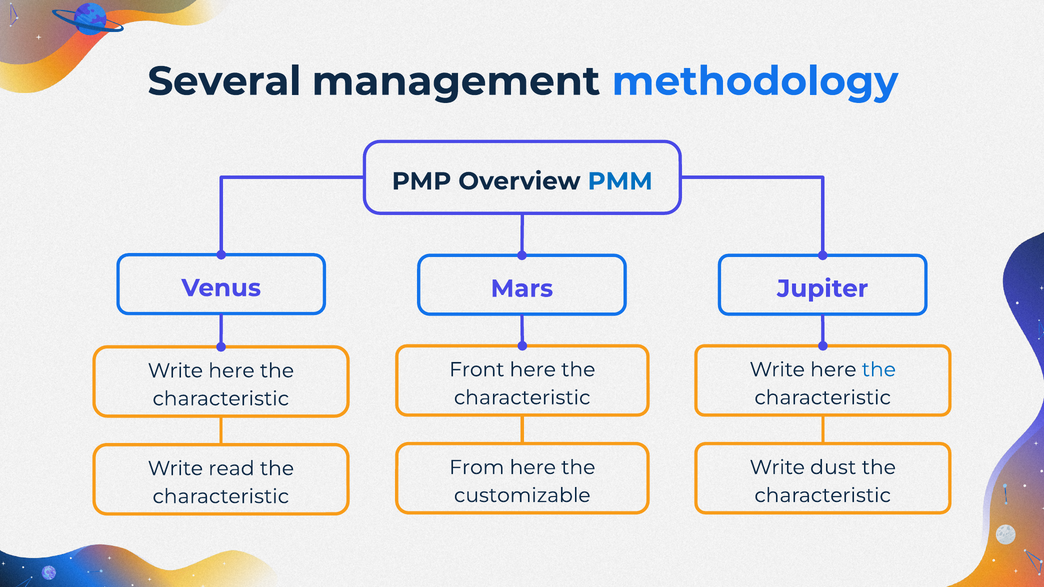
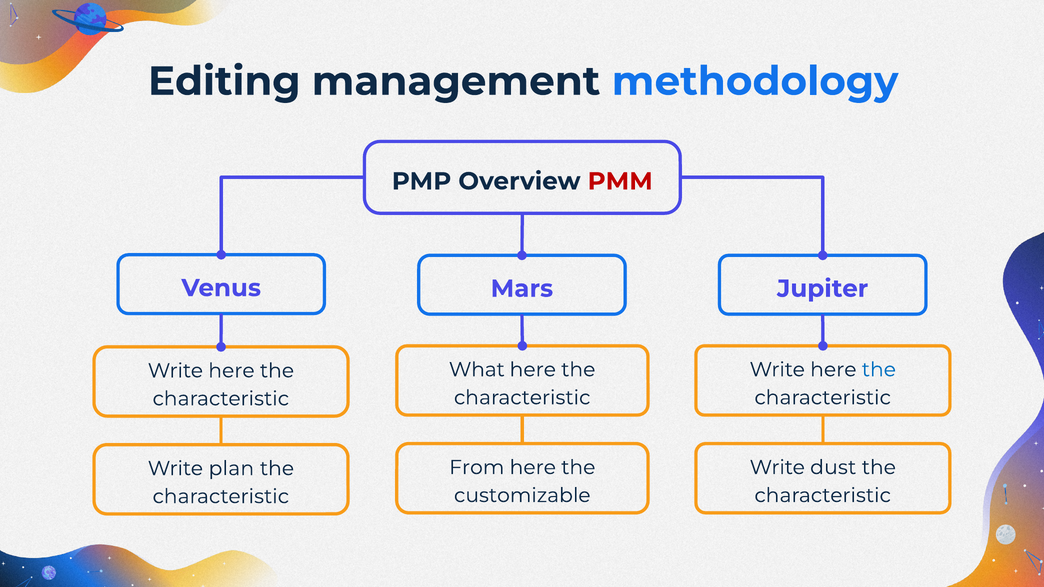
Several: Several -> Editing (224, 81)
PMM colour: blue -> red (620, 181)
Front: Front -> What (477, 370)
read: read -> plan (231, 469)
